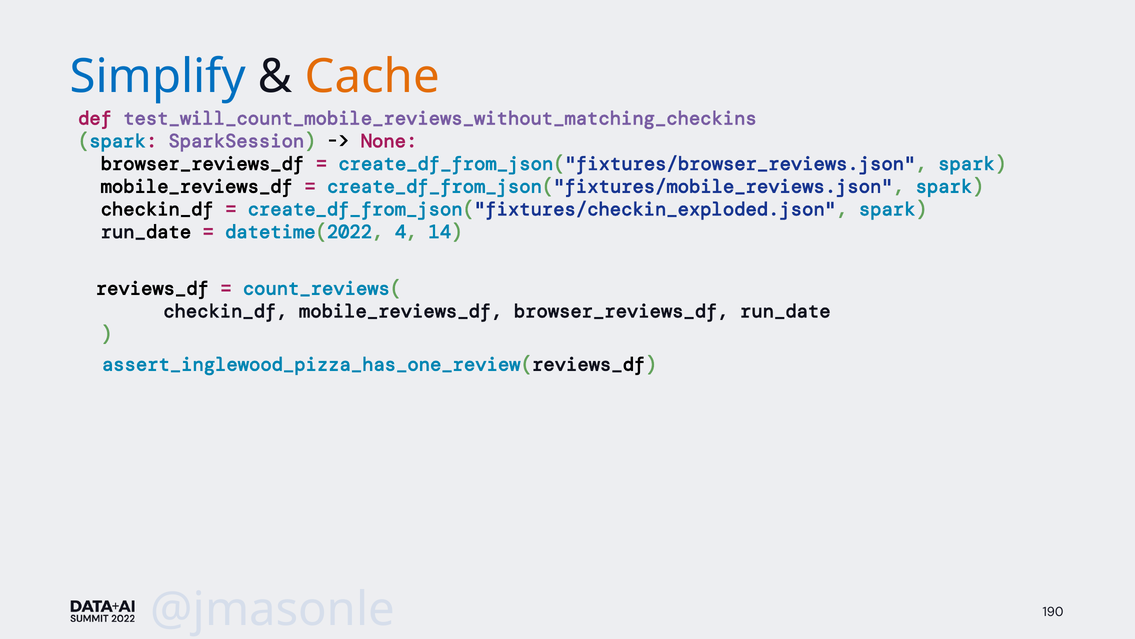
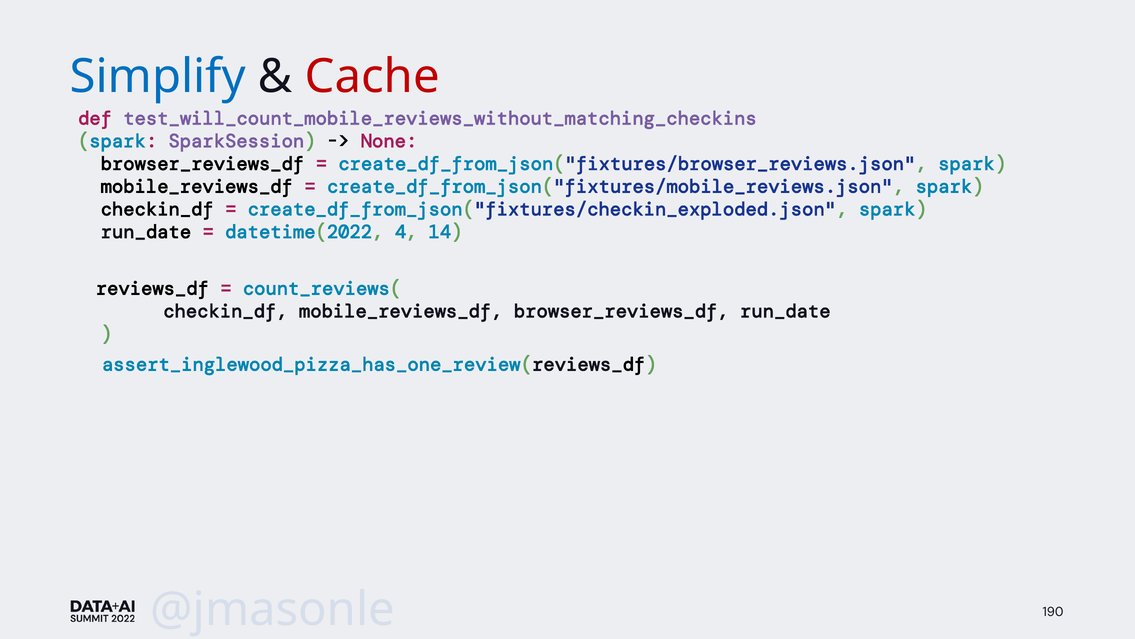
Cache colour: orange -> red (372, 77)
